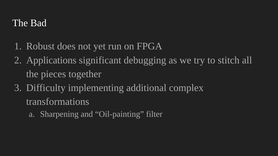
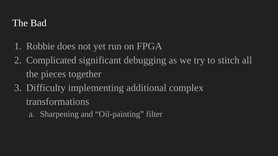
Robust: Robust -> Robbie (40, 46)
Applications: Applications -> Complicated (51, 60)
